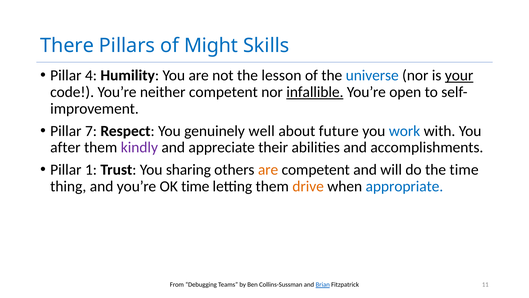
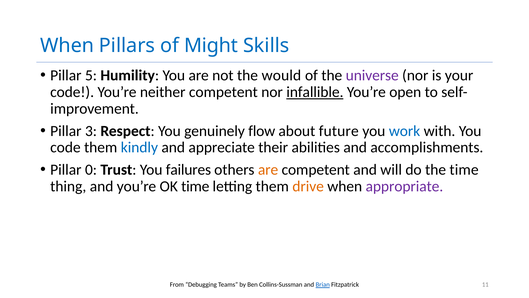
There: There -> When (67, 45)
4: 4 -> 5 (91, 75)
lesson: lesson -> would (281, 75)
universe colour: blue -> purple (372, 75)
your underline: present -> none (459, 75)
7: 7 -> 3 (91, 131)
well: well -> flow (262, 131)
after: after -> code (65, 147)
kindly colour: purple -> blue (139, 147)
1: 1 -> 0 (91, 169)
sharing: sharing -> failures (188, 169)
appropriate colour: blue -> purple (404, 186)
